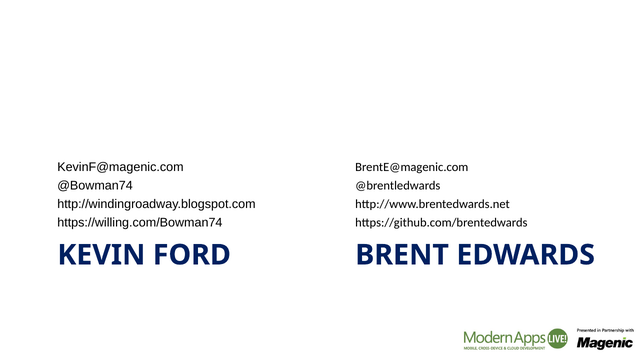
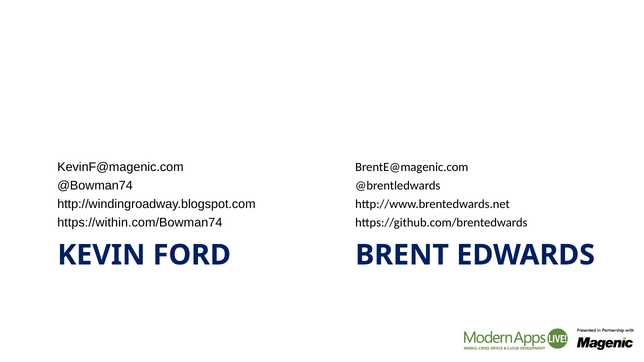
https://willing.com/Bowman74: https://willing.com/Bowman74 -> https://within.com/Bowman74 (140, 223)
